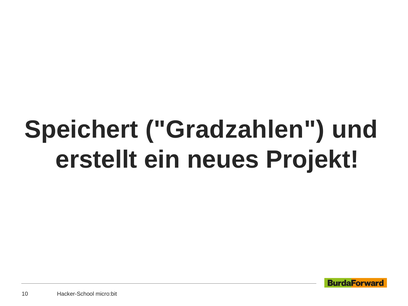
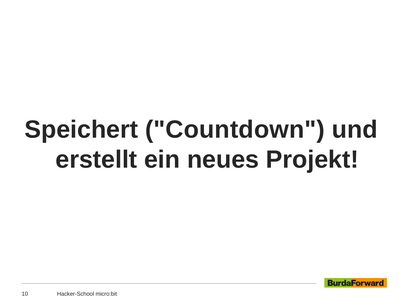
Gradzahlen: Gradzahlen -> Countdown (235, 130)
